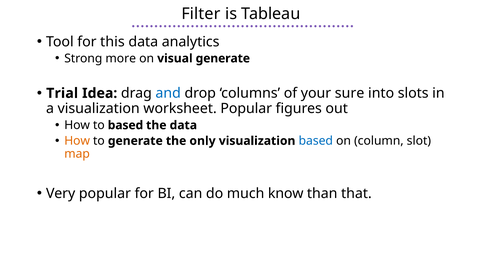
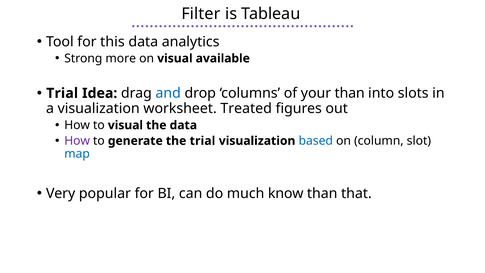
visual generate: generate -> available (223, 58)
your sure: sure -> than (350, 93)
worksheet Popular: Popular -> Treated (246, 108)
to based: based -> visual (125, 125)
How colour: orange -> purple (77, 141)
the only: only -> trial (203, 141)
map colour: orange -> blue (77, 154)
